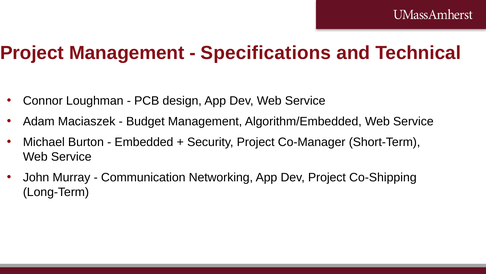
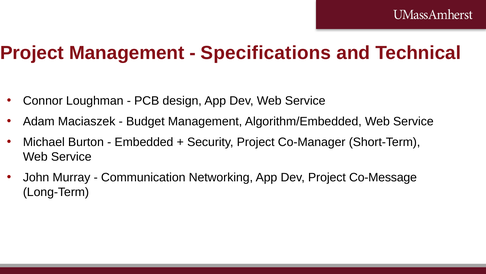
Co-Shipping: Co-Shipping -> Co-Message (383, 177)
